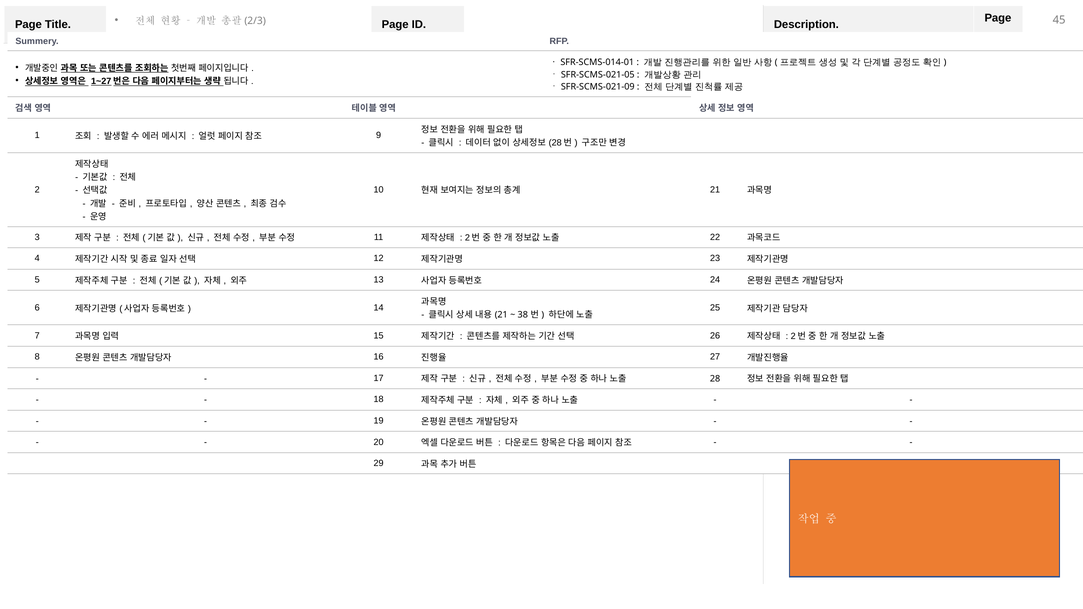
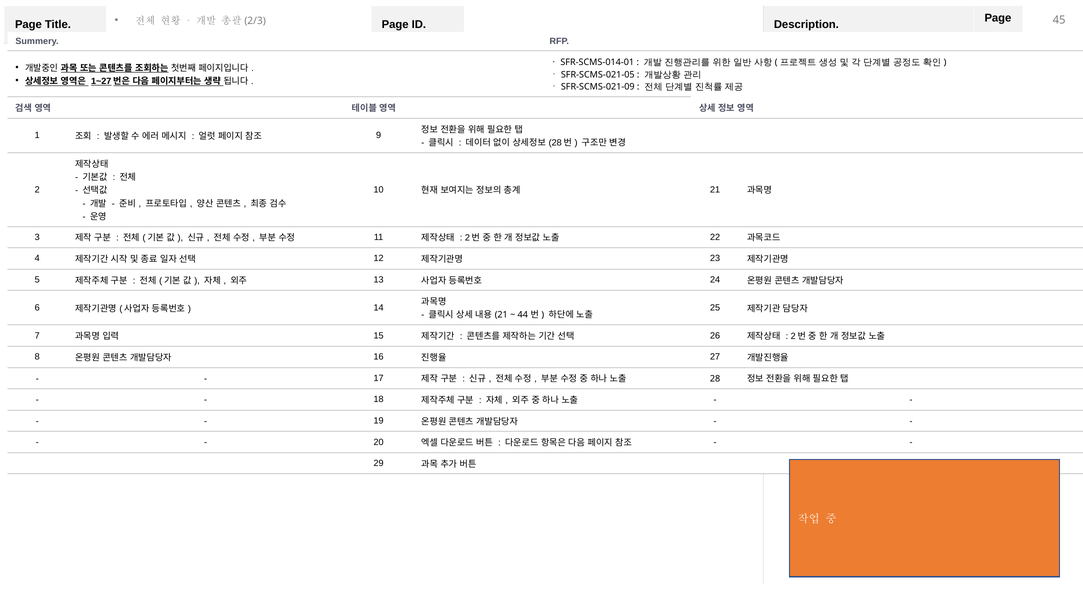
38: 38 -> 44 (523, 315)
